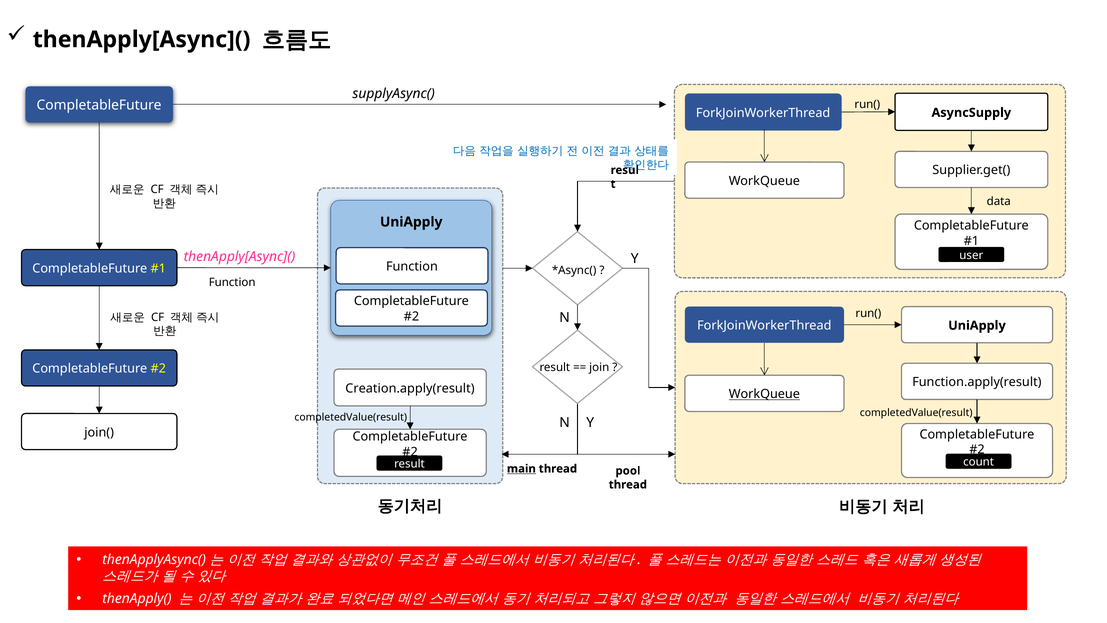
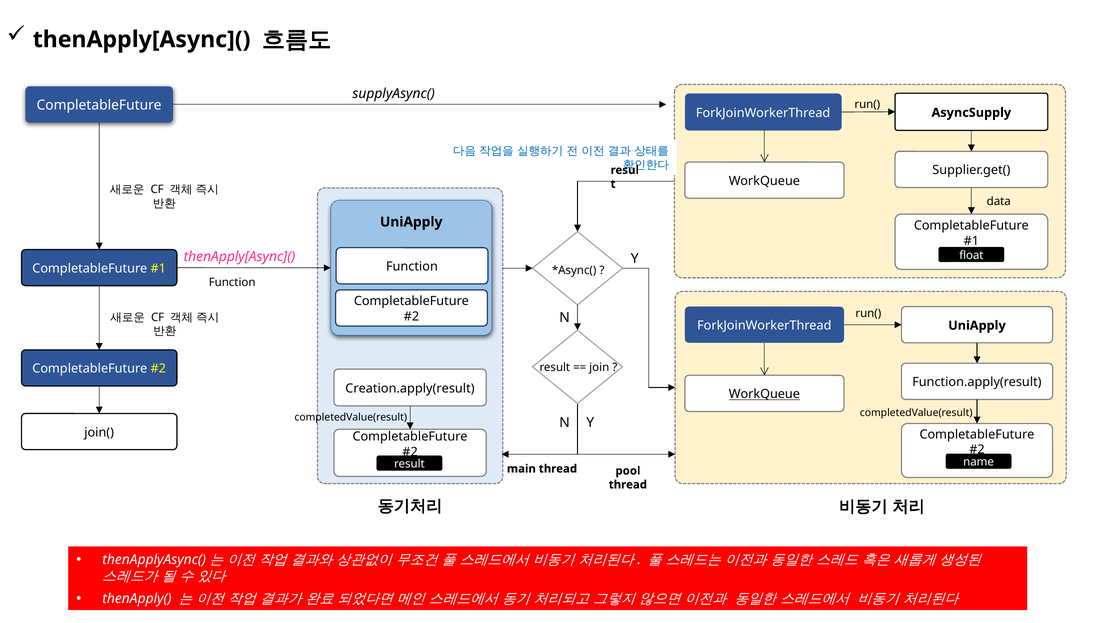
user: user -> float (971, 255)
count: count -> name (979, 462)
main underline: present -> none (521, 469)
